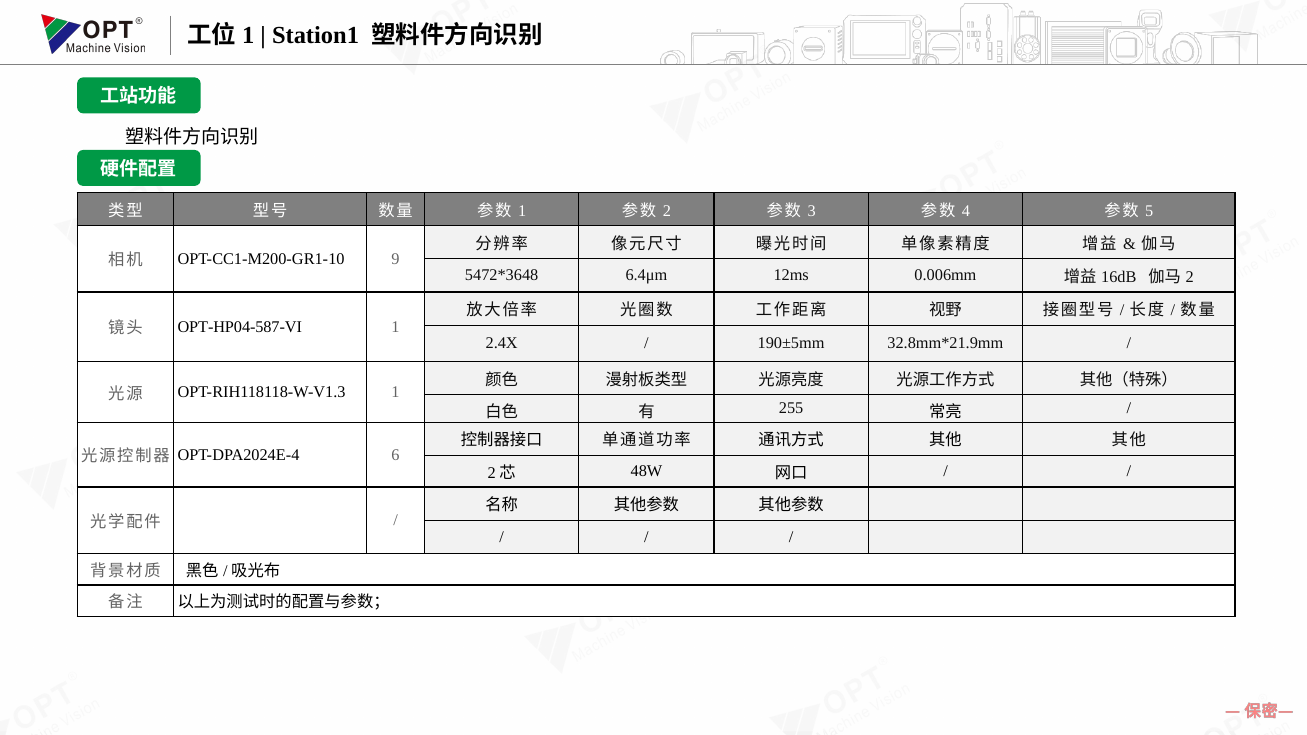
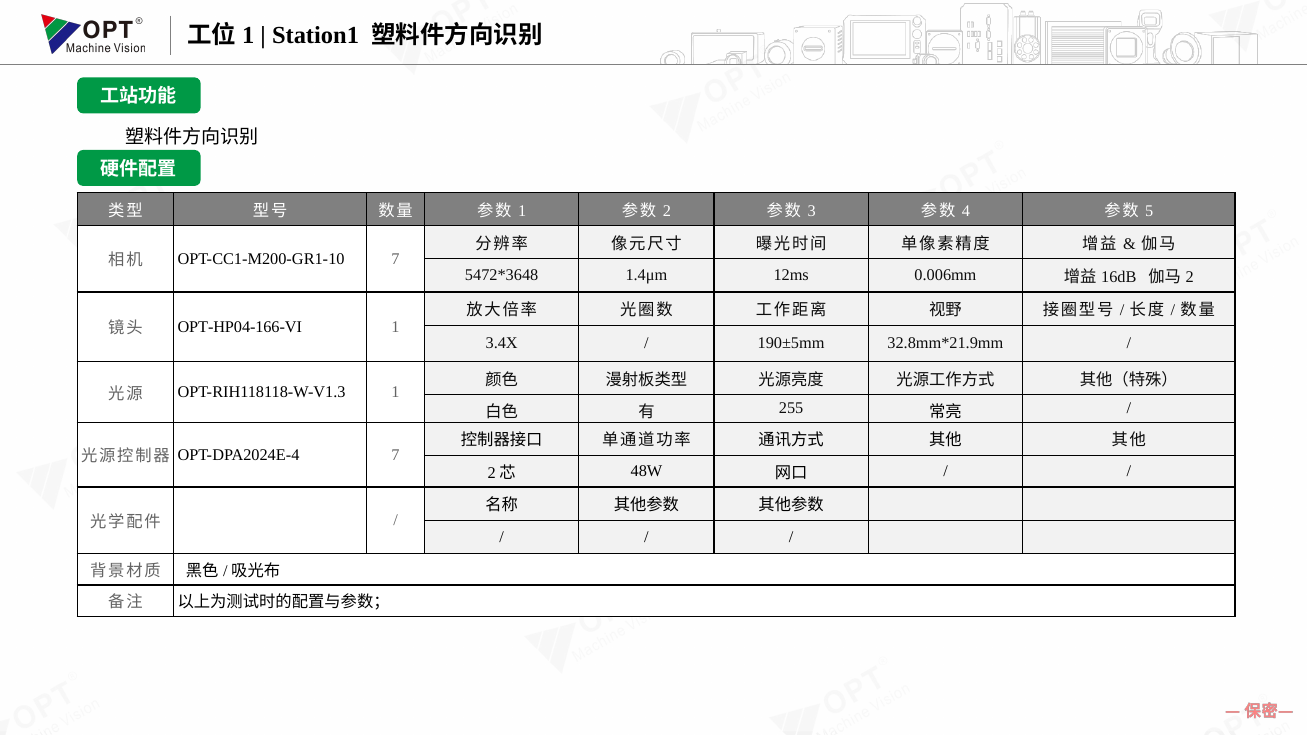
OPT-CC1-M200-GR1-10 9: 9 -> 7 (396, 259)
6.4μm: 6.4μm -> 1.4μm (646, 276)
OPT-HP04-587-VI: OPT-HP04-587-VI -> OPT-HP04-166-VI (240, 327)
2.4X: 2.4X -> 3.4X (502, 344)
OPT-DPA2024E-4 6: 6 -> 7 (396, 455)
